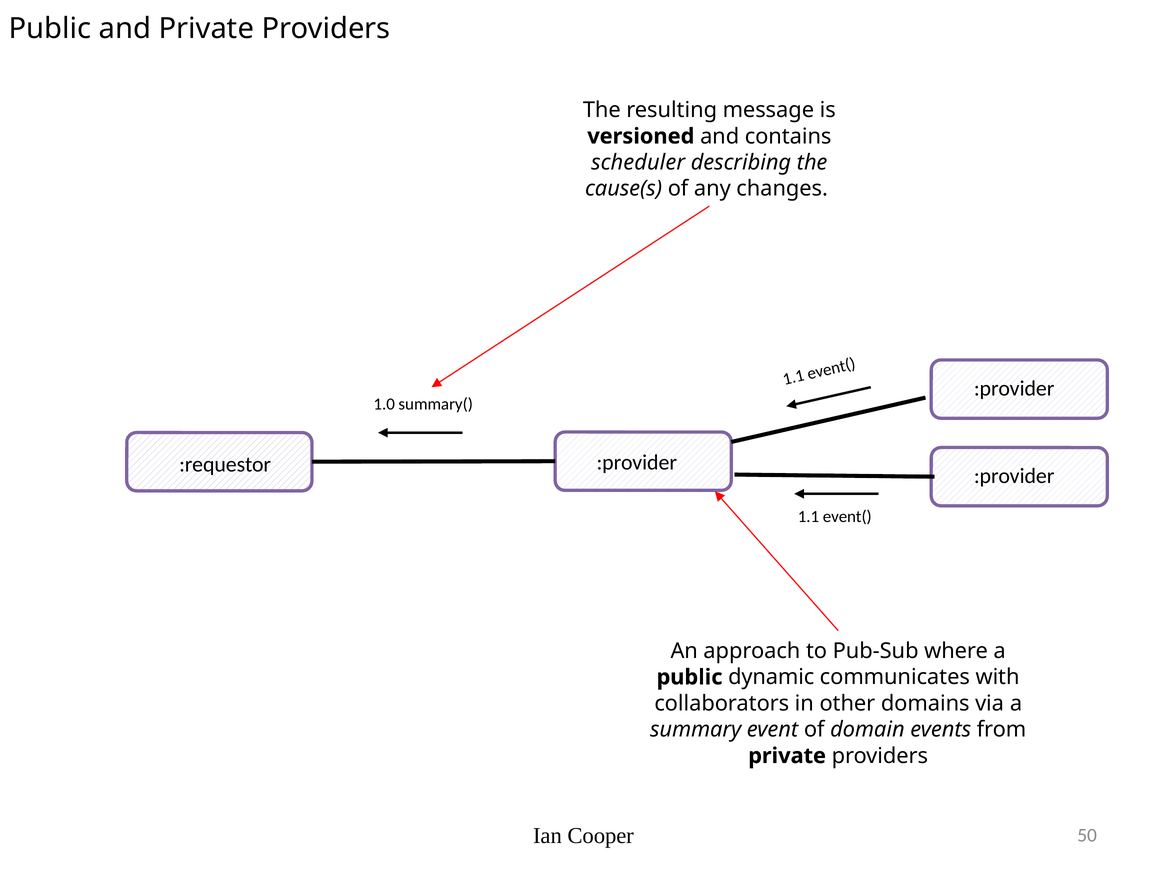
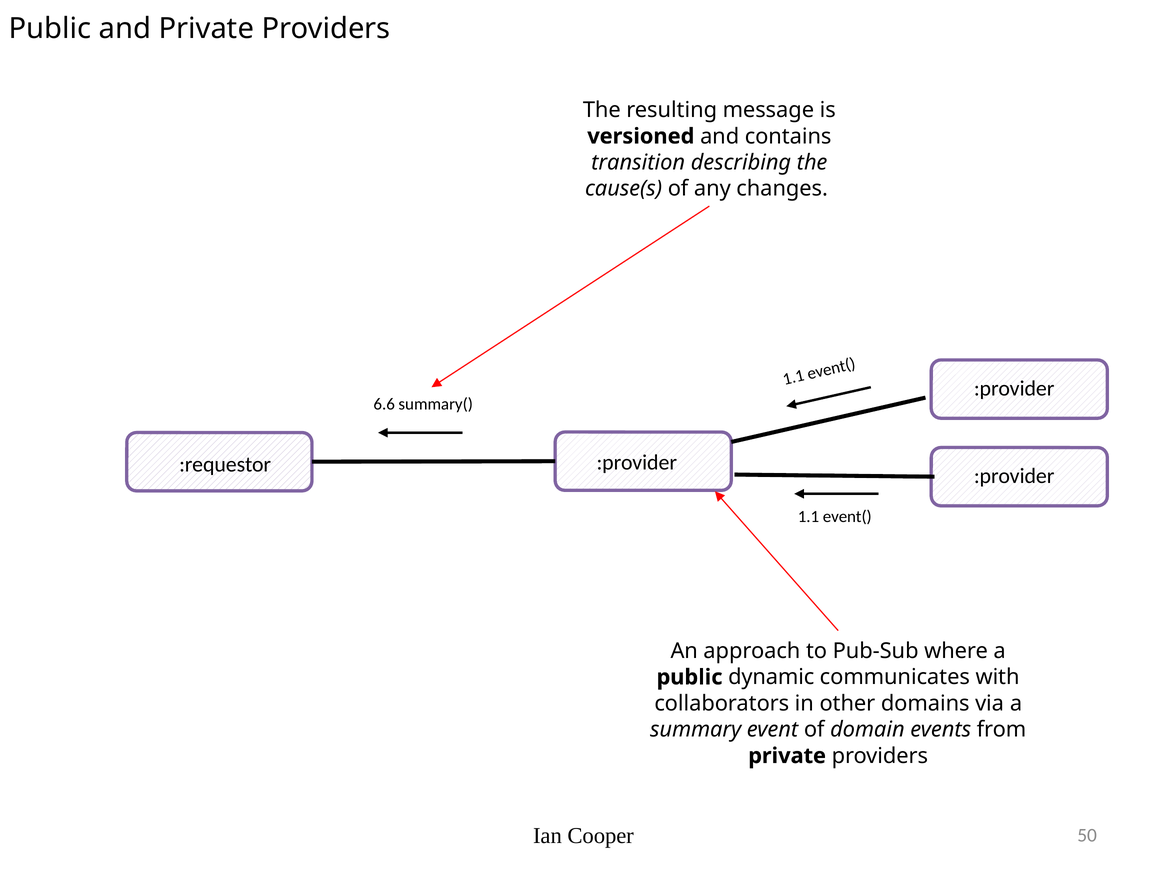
scheduler: scheduler -> transition (638, 163)
1.0: 1.0 -> 6.6 (384, 404)
